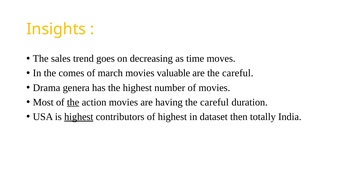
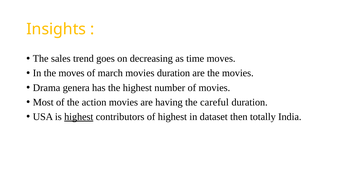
the comes: comes -> moves (71, 73)
movies valuable: valuable -> duration (173, 73)
are the careful: careful -> movies (238, 73)
the underline: present -> none (73, 102)
